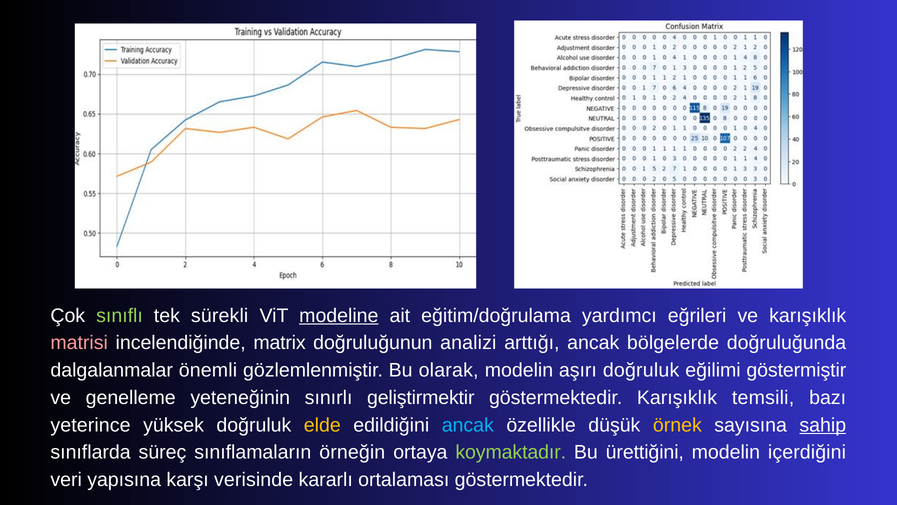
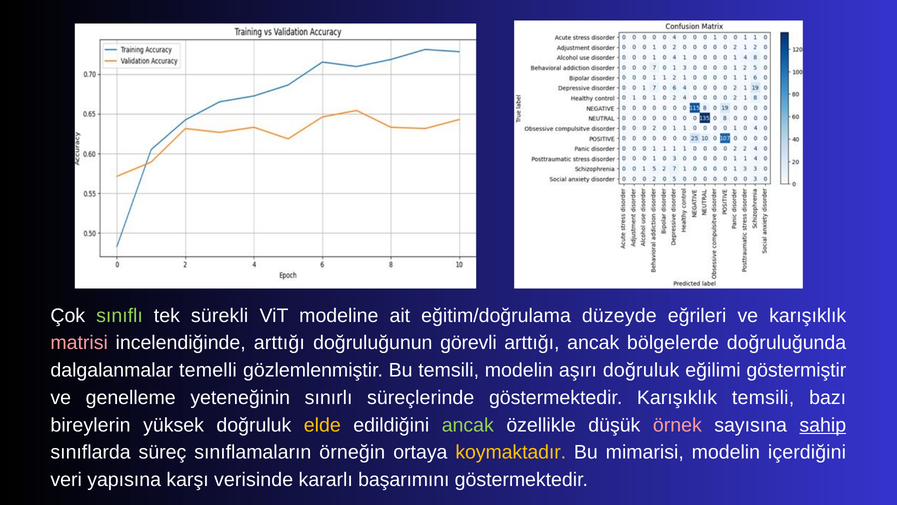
modeline underline: present -> none (339, 315)
yardımcı: yardımcı -> düzeyde (619, 315)
incelendiğinde matrix: matrix -> arttığı (279, 343)
analizi: analizi -> görevli (468, 343)
önemli: önemli -> temelli (208, 370)
Bu olarak: olarak -> temsili (449, 370)
geliştirmektir: geliştirmektir -> süreçlerinde (421, 397)
yeterince: yeterince -> bireylerin (91, 425)
ancak colour: light blue -> light green (468, 425)
örnek colour: yellow -> pink (677, 425)
koymaktadır colour: light green -> yellow (511, 452)
ürettiğini: ürettiğini -> mimarisi (645, 452)
ortalaması: ortalaması -> başarımını (404, 479)
